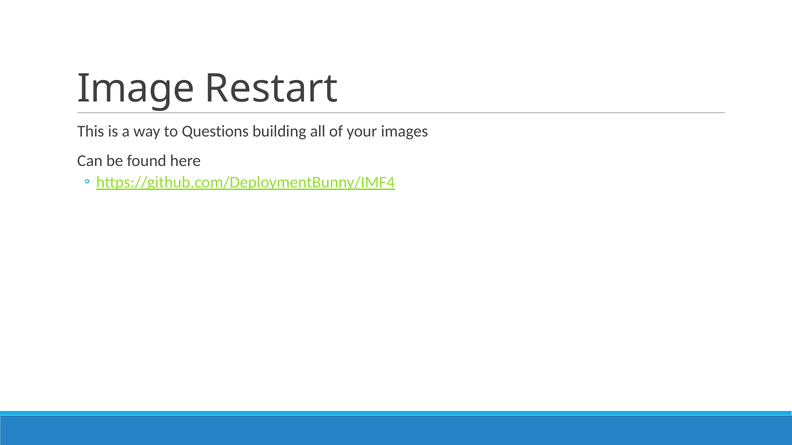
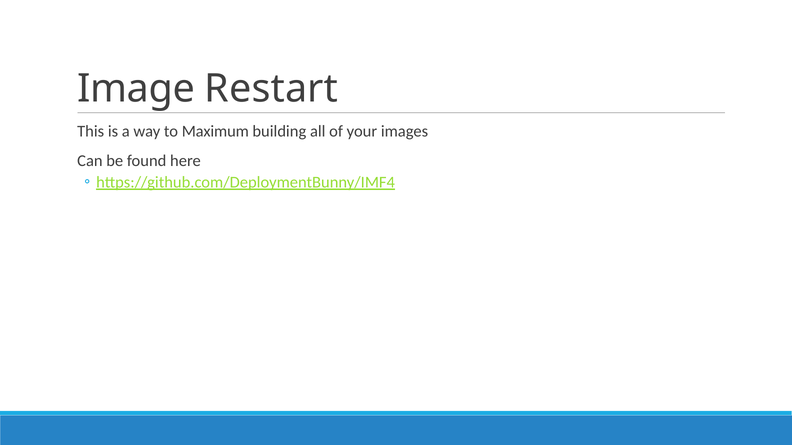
Questions: Questions -> Maximum (215, 132)
